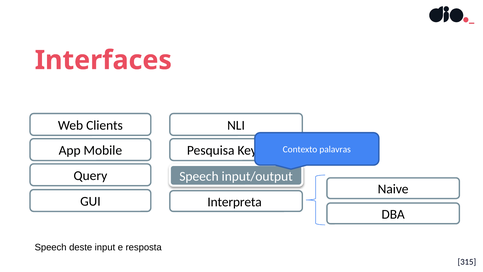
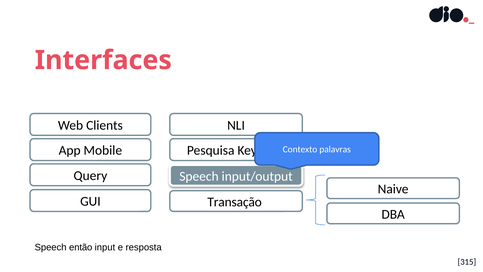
Interpreta: Interpreta -> Transação (235, 202)
deste: deste -> então (81, 247)
